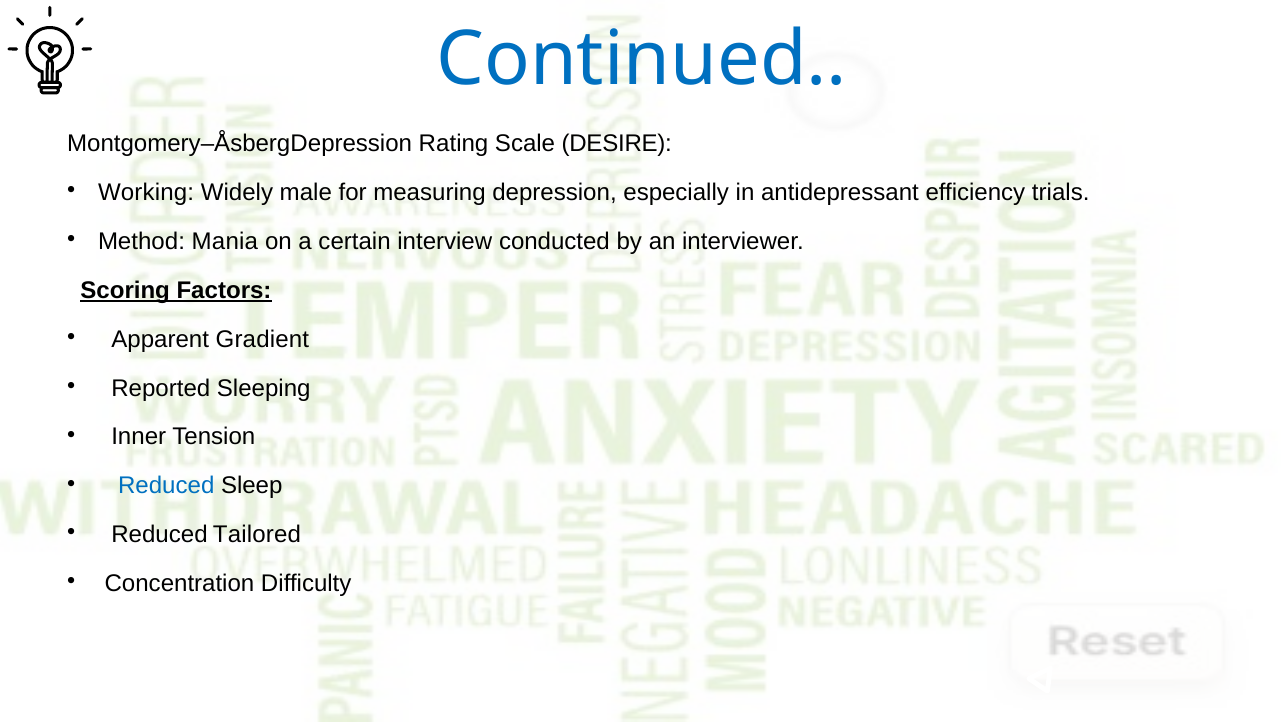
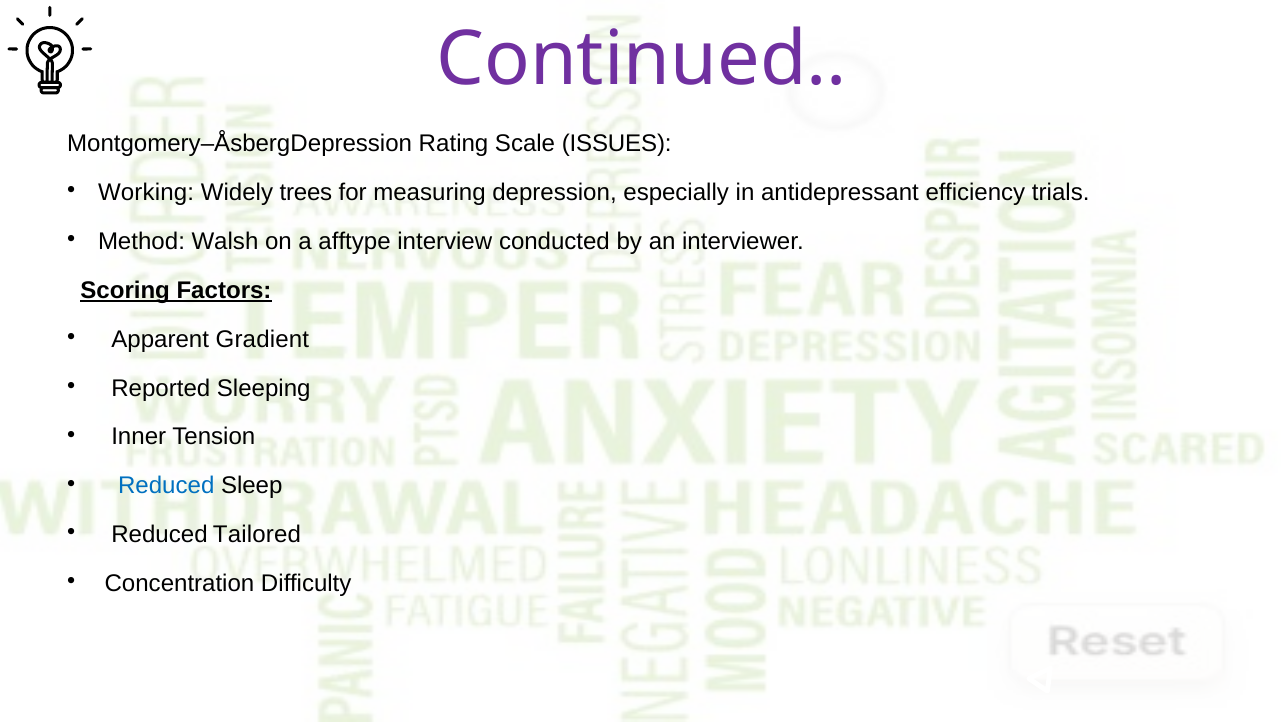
Continued colour: blue -> purple (642, 60)
DESIRE: DESIRE -> ISSUES (617, 144)
male: male -> trees (306, 193)
Mania: Mania -> Walsh (225, 242)
certain: certain -> afftype (355, 242)
